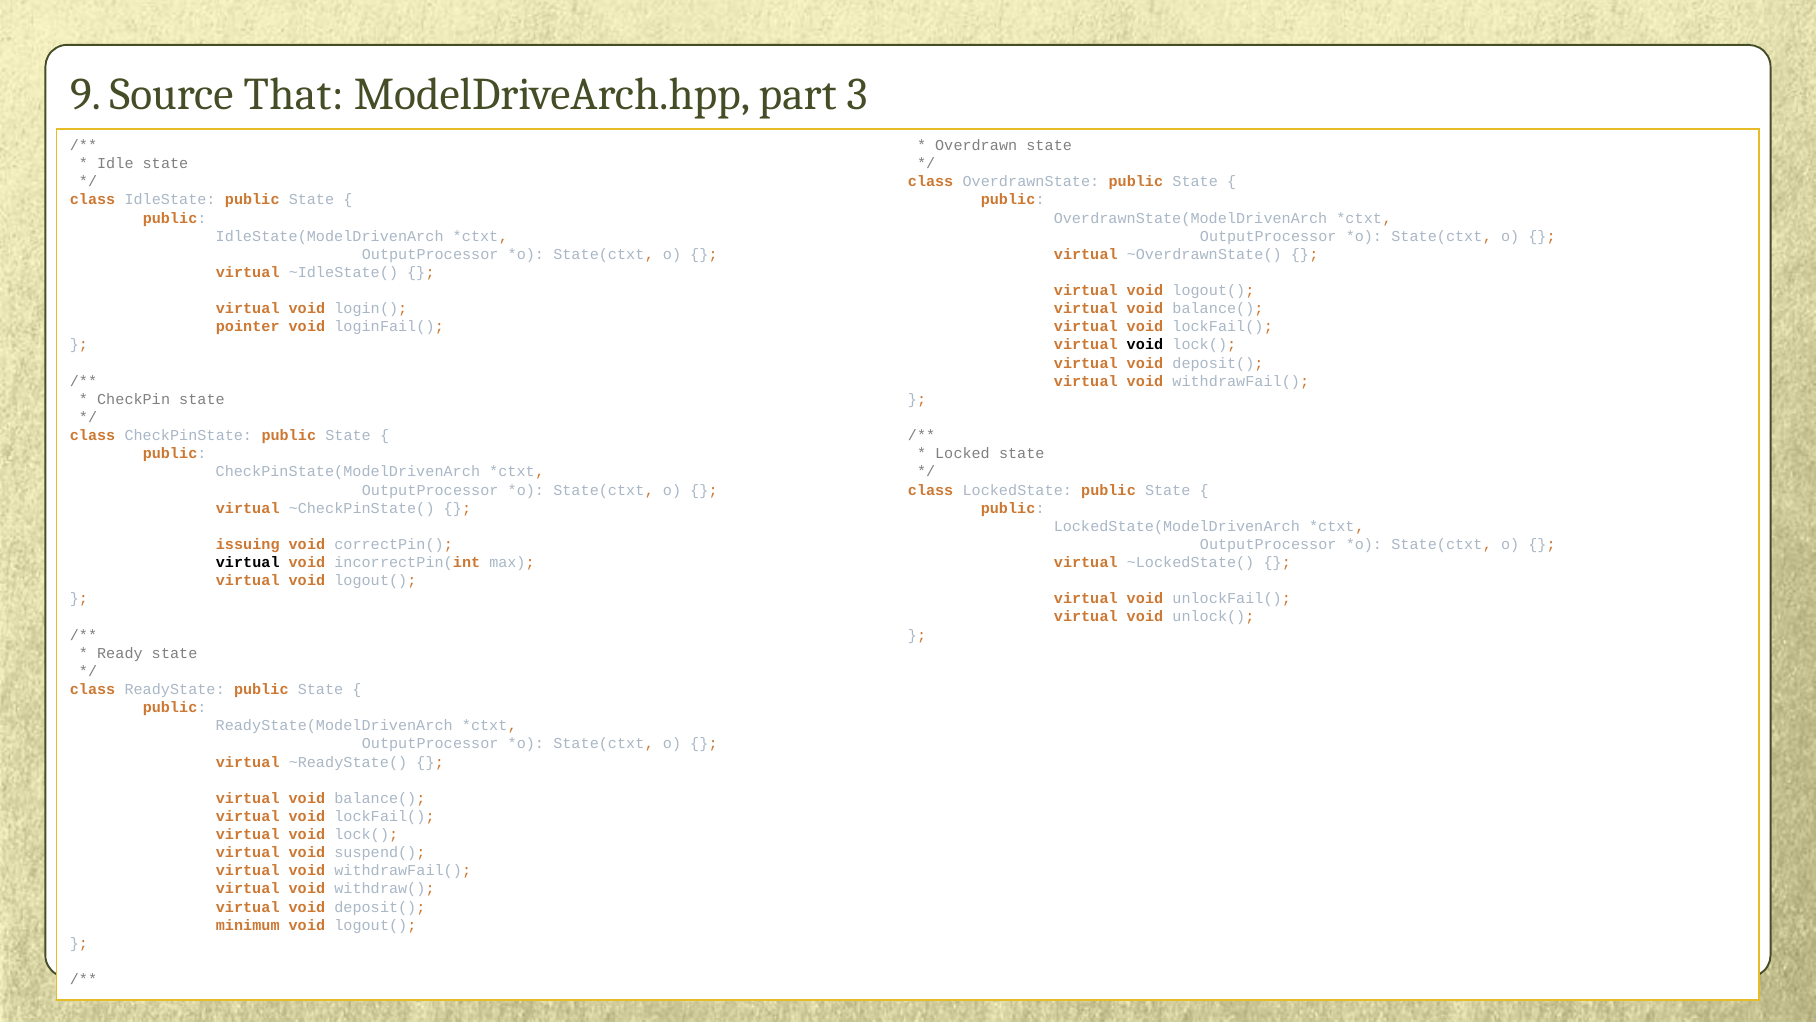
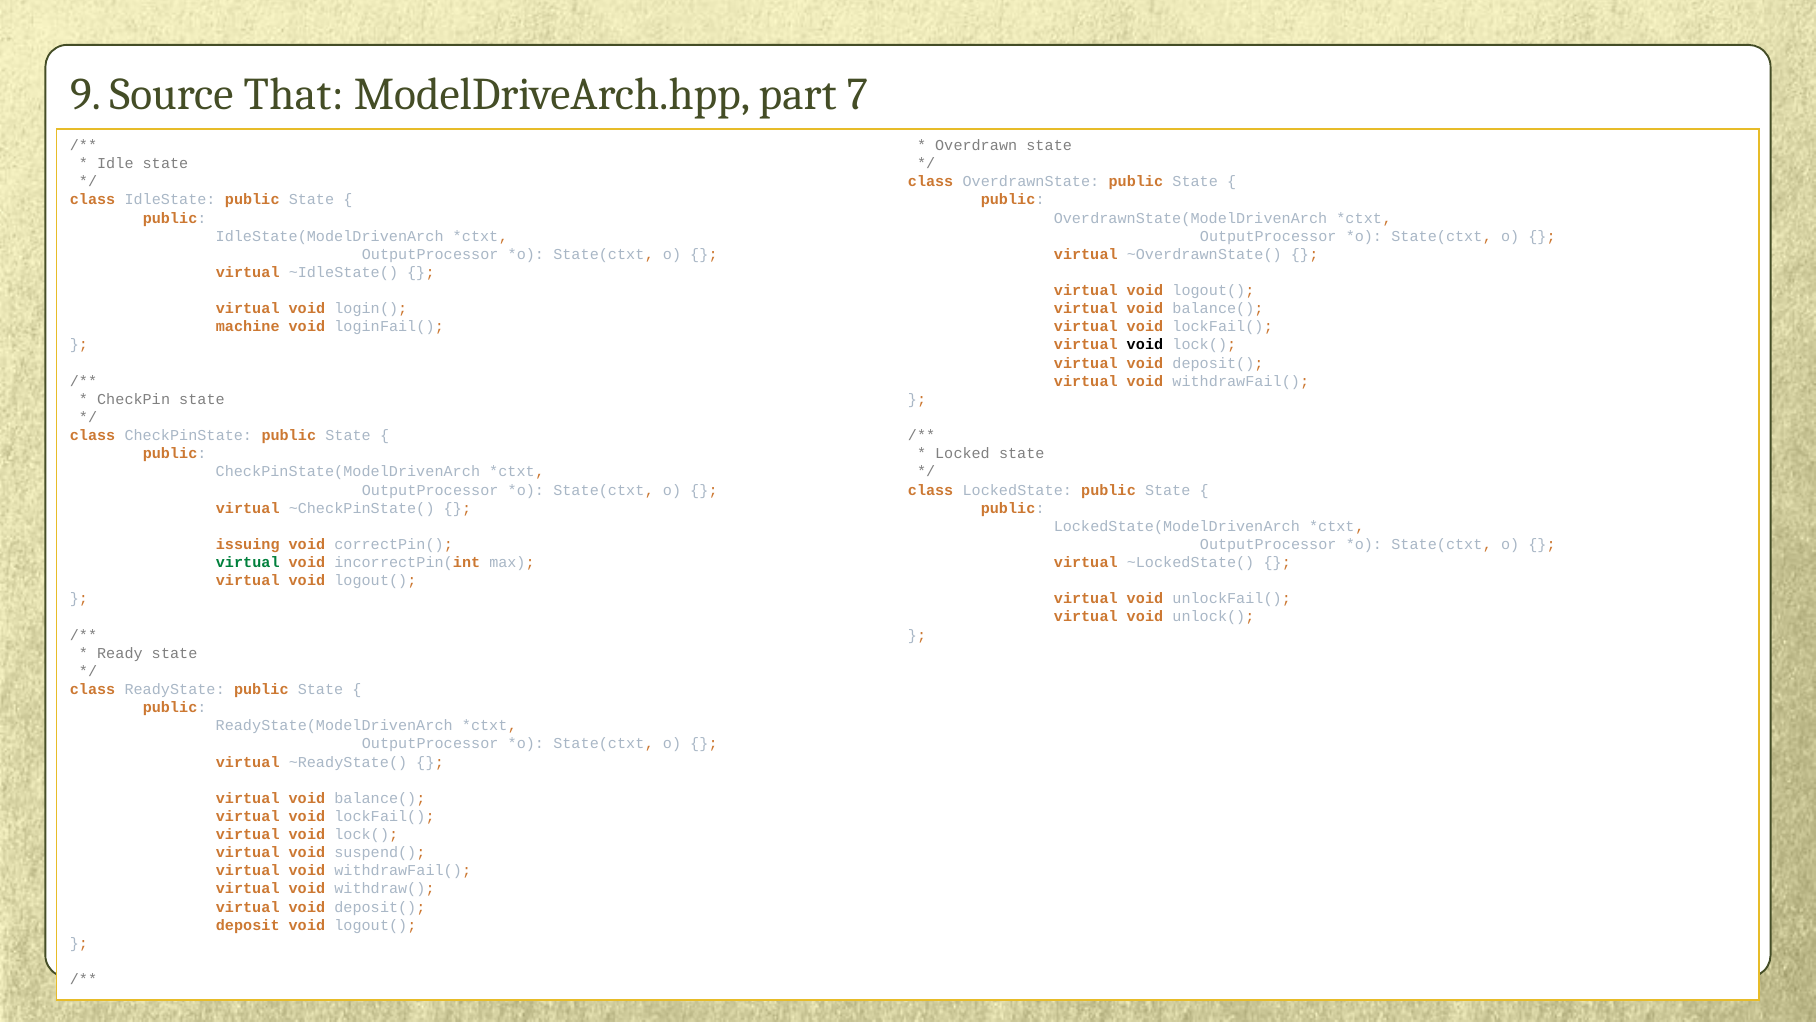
3: 3 -> 7 (857, 94)
pointer: pointer -> machine (248, 327)
virtual colour: black -> green (248, 562)
minimum: minimum -> deposit (248, 925)
